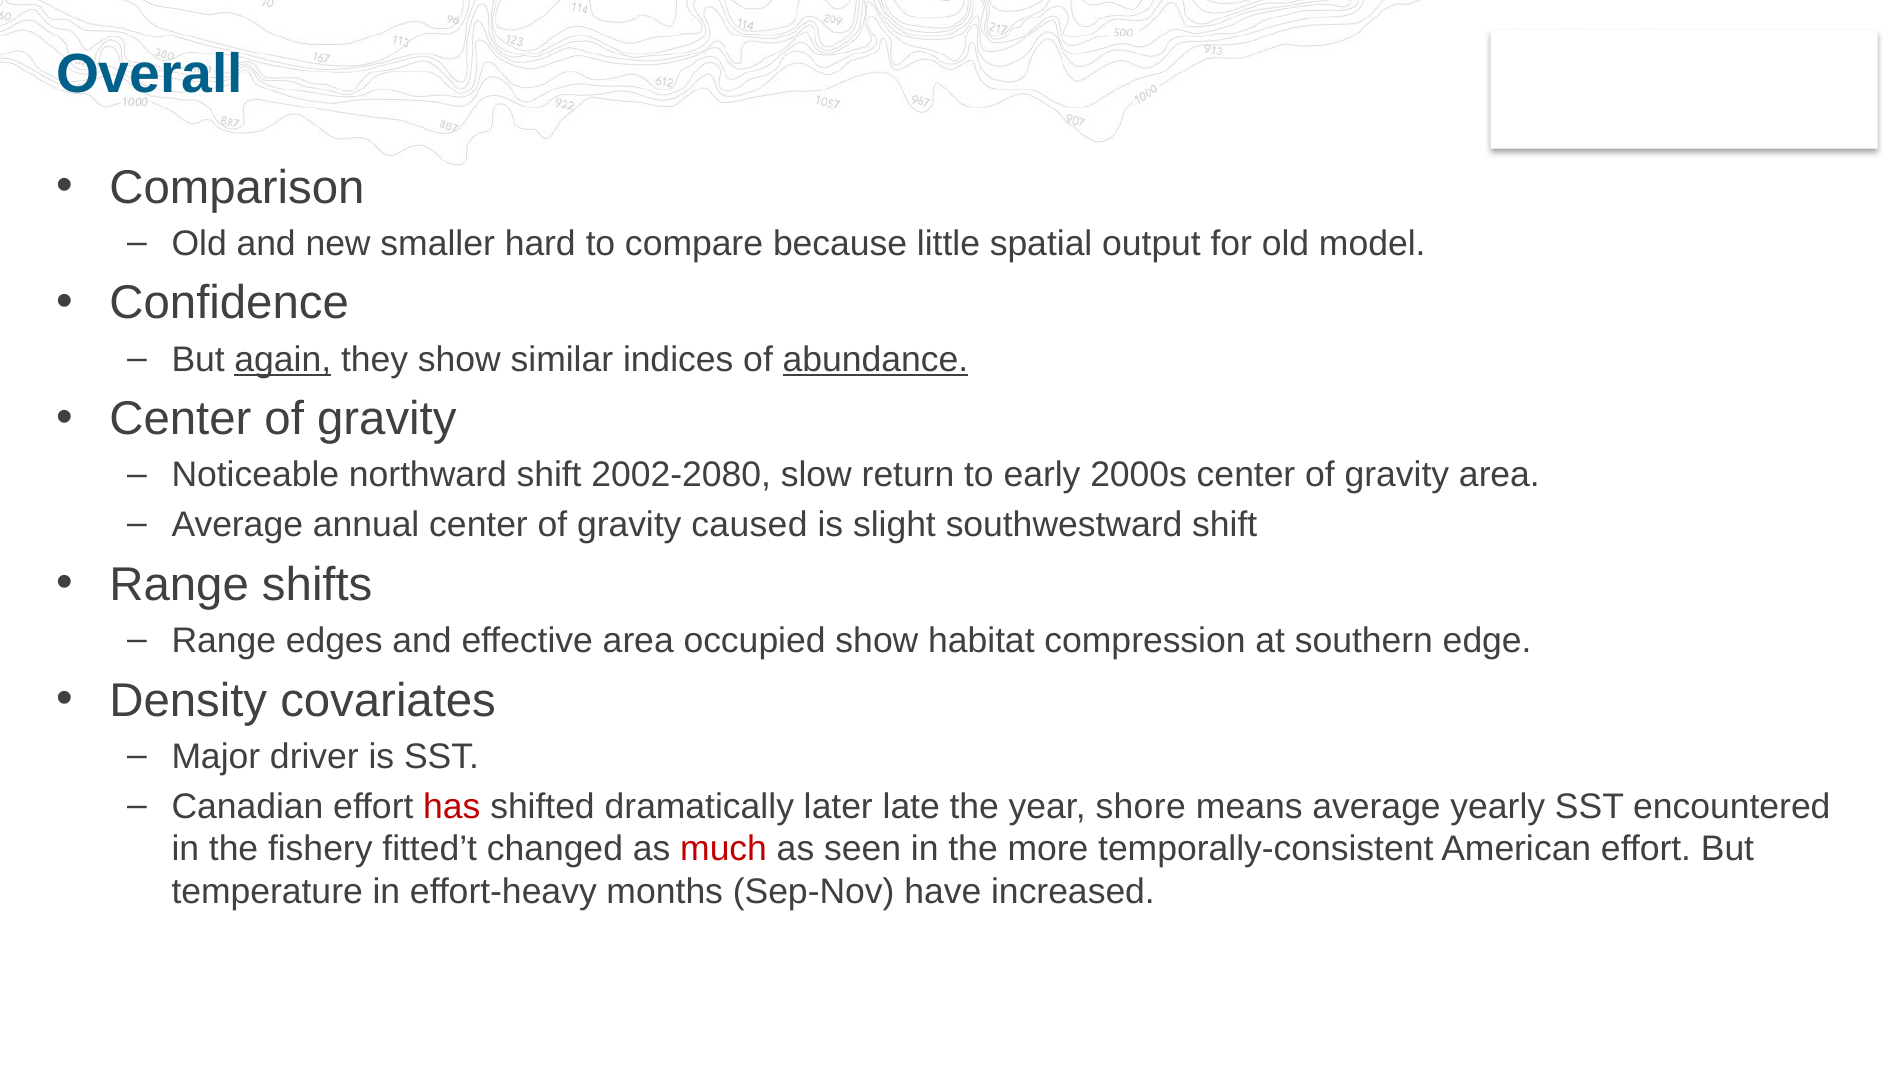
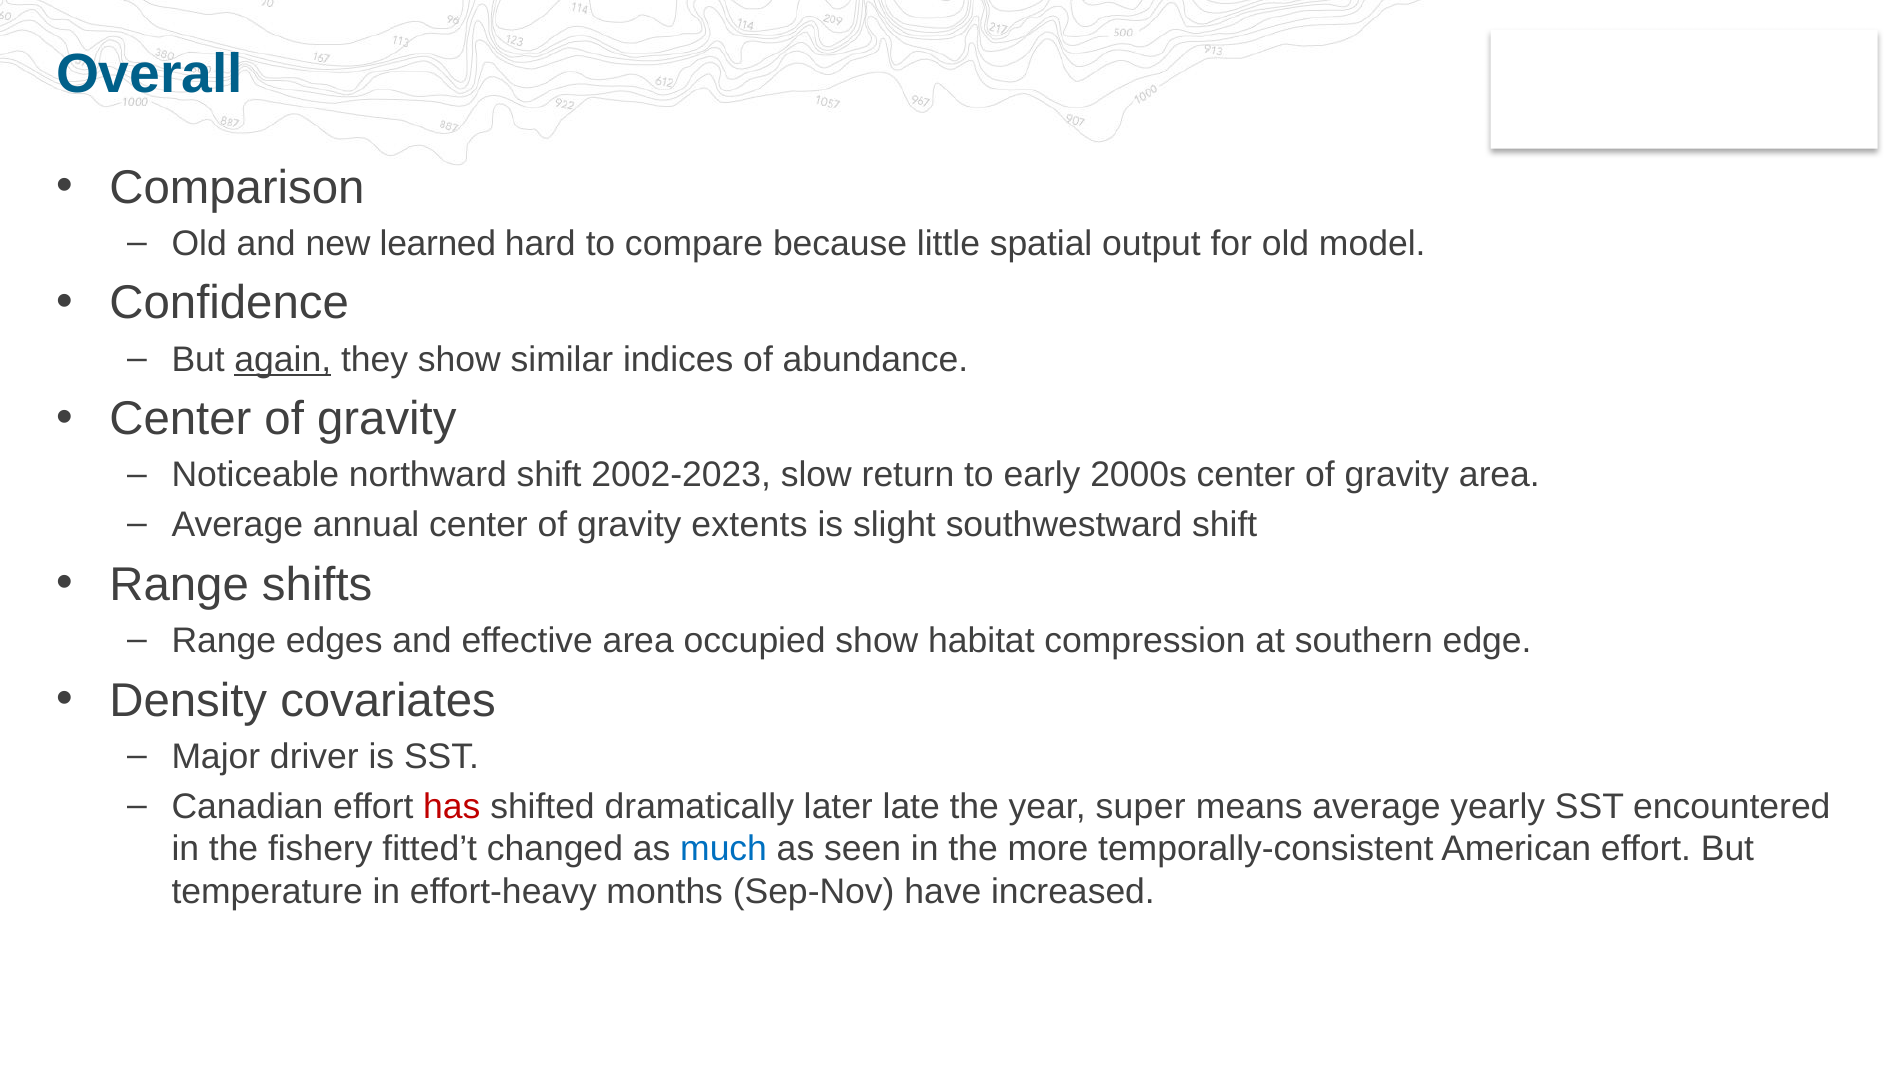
smaller: smaller -> learned (438, 243)
abundance underline: present -> none (875, 359)
2002-2080: 2002-2080 -> 2002-2023 (681, 475)
caused: caused -> extents (749, 525)
shore: shore -> super (1141, 807)
much colour: red -> blue (724, 849)
